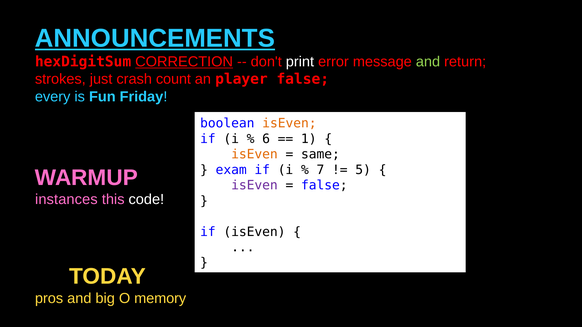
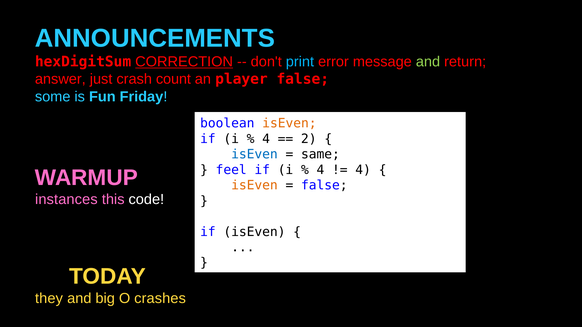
ANNOUNCEMENTS underline: present -> none (155, 38)
print colour: white -> light blue (300, 62)
strokes: strokes -> answer (60, 79)
every: every -> some (53, 97)
6: 6 -> 4 (266, 139)
1: 1 -> 2 (309, 139)
isEven colour: orange -> blue (254, 154)
exam: exam -> feel (231, 170)
7: 7 -> 4 (320, 170)
5: 5 -> 4 (363, 170)
isEven colour: purple -> orange (254, 185)
pros: pros -> they (49, 299)
memory: memory -> crashes (160, 299)
